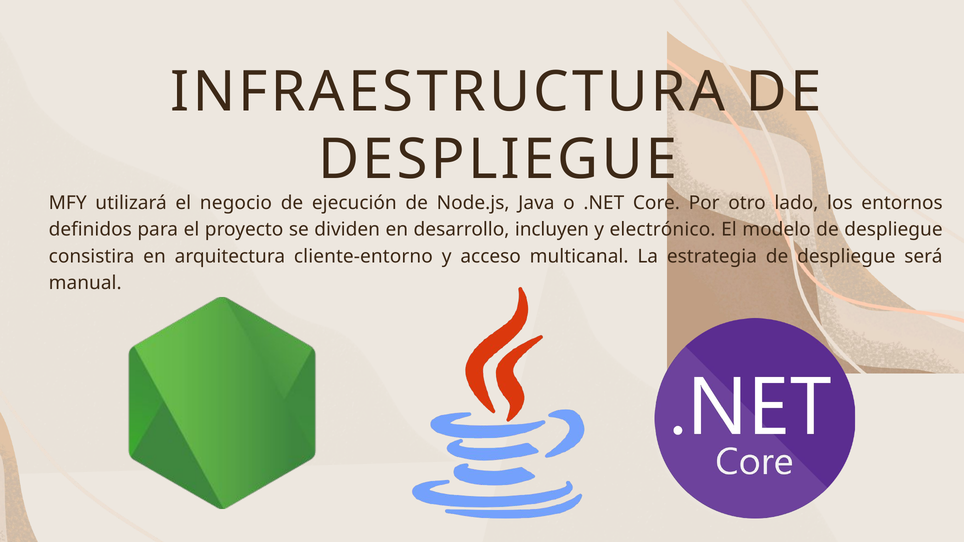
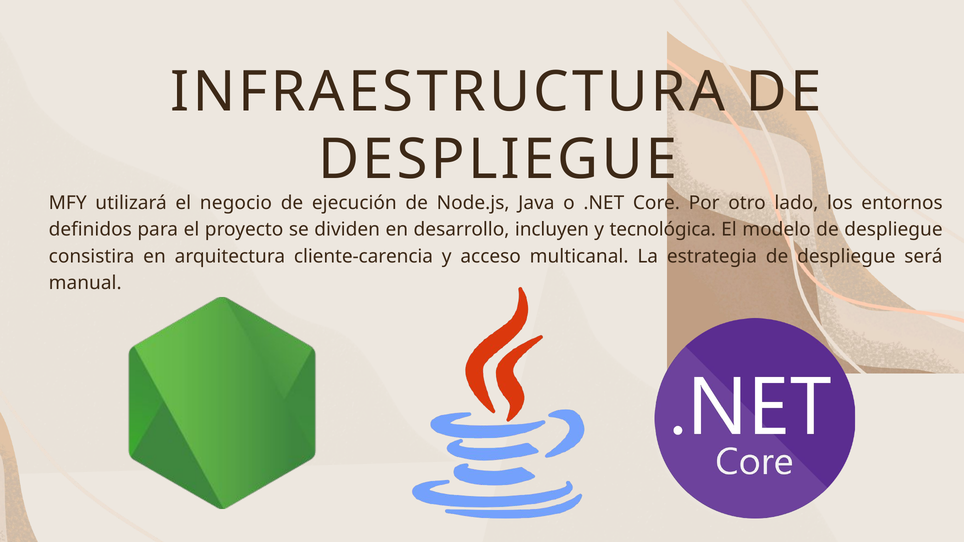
electrónico: electrónico -> tecnológica (663, 230)
cliente-entorno: cliente-entorno -> cliente-carencia (364, 256)
